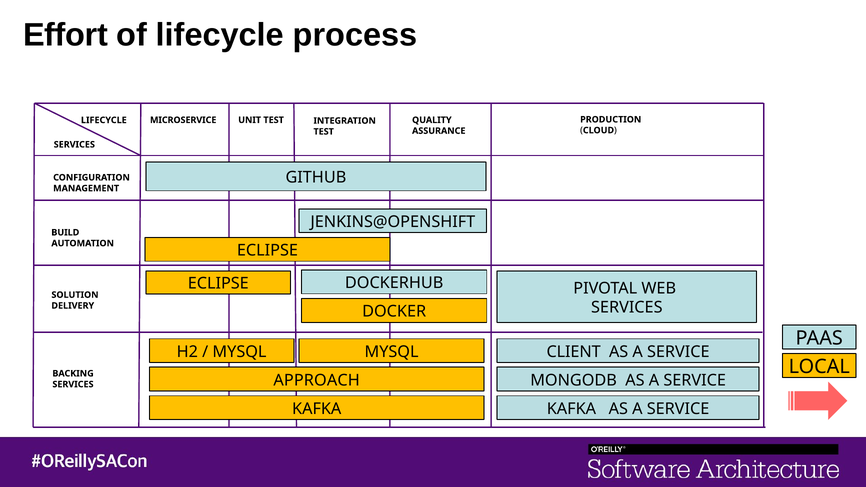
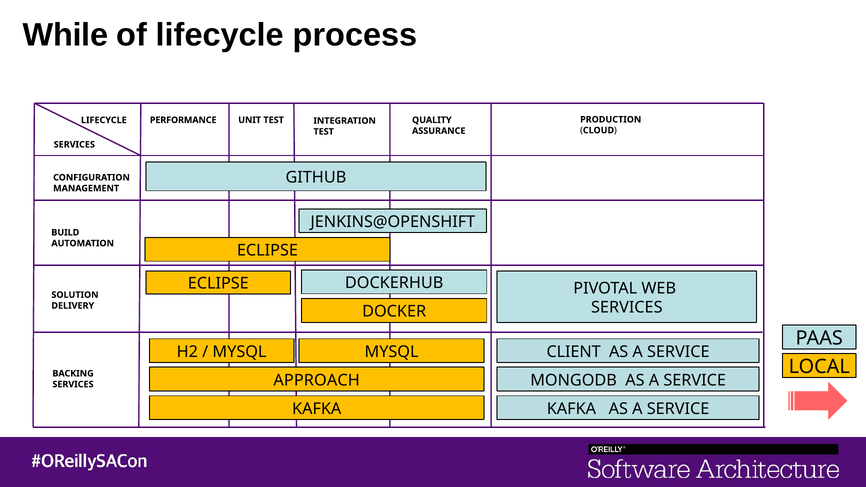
Effort: Effort -> While (65, 35)
MICROSERVICE: MICROSERVICE -> PERFORMANCE (183, 120)
